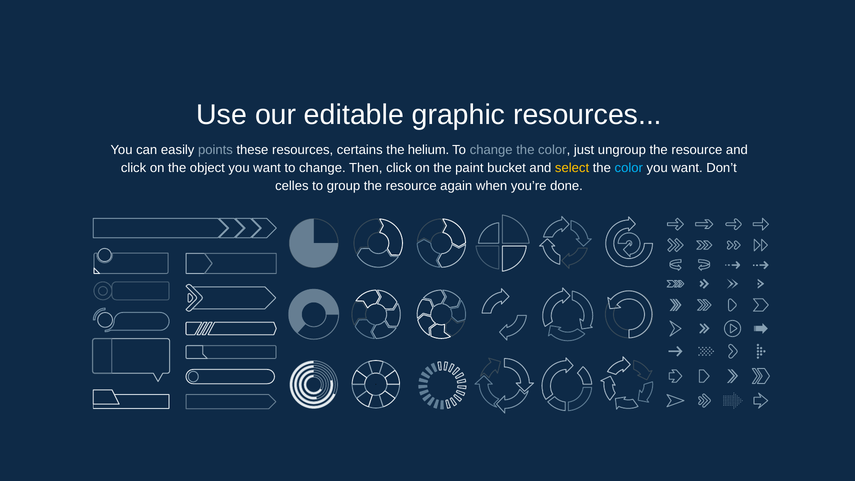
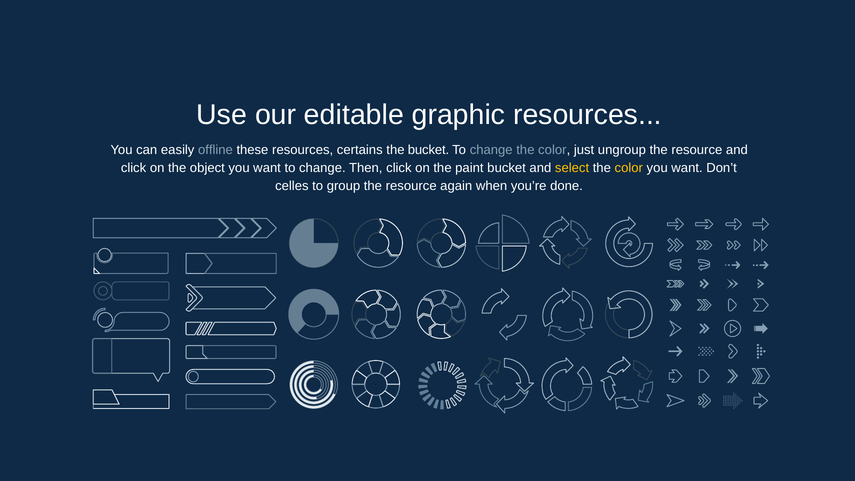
points: points -> offline (215, 150)
the helium: helium -> bucket (429, 150)
color colour: light blue -> yellow (629, 168)
